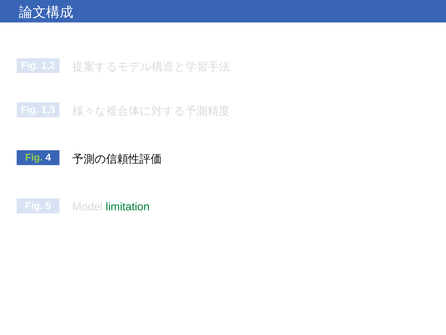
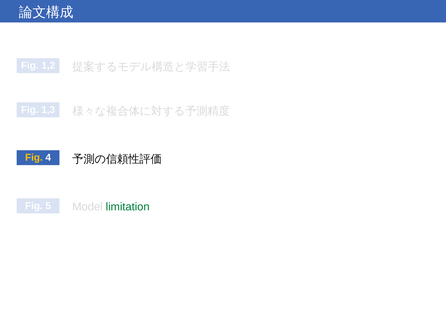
Fig colour: light green -> yellow (34, 157)
